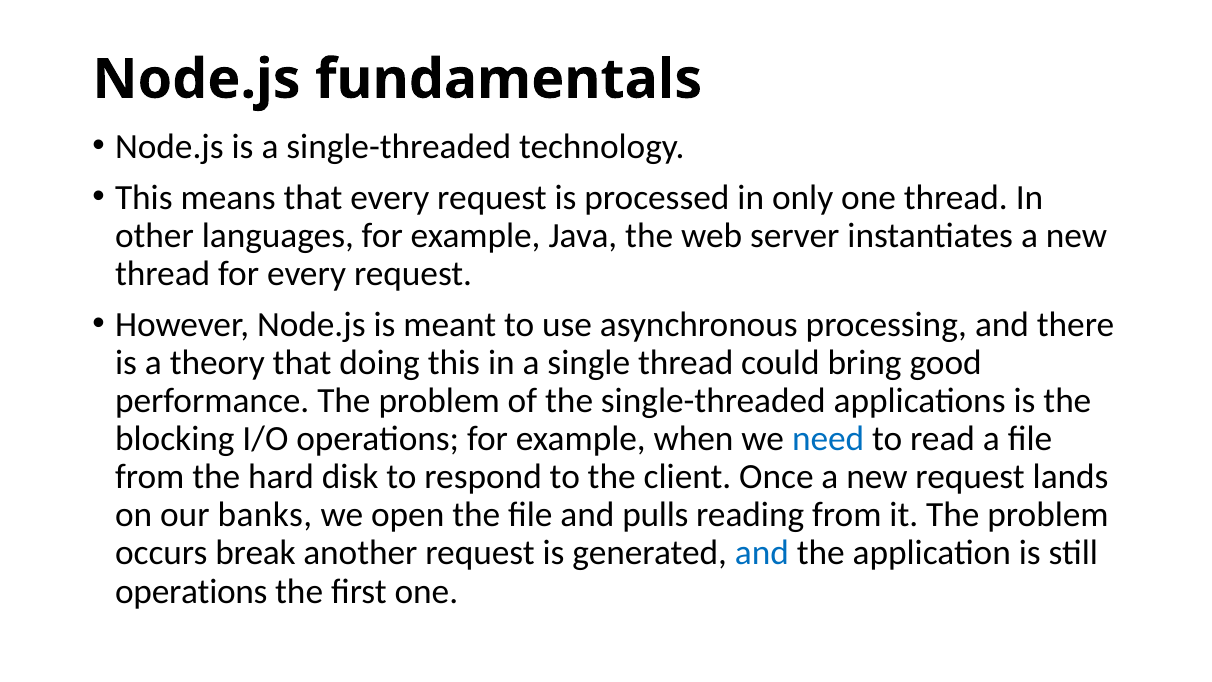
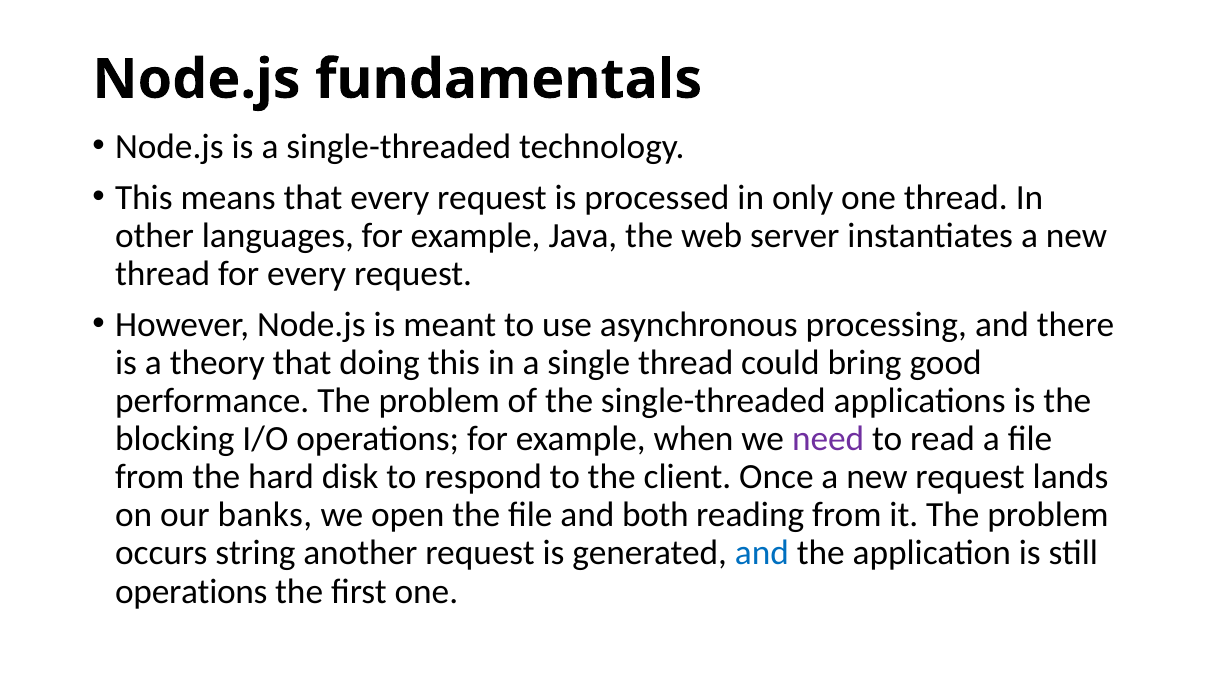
need colour: blue -> purple (828, 439)
pulls: pulls -> both (655, 515)
break: break -> string (256, 553)
